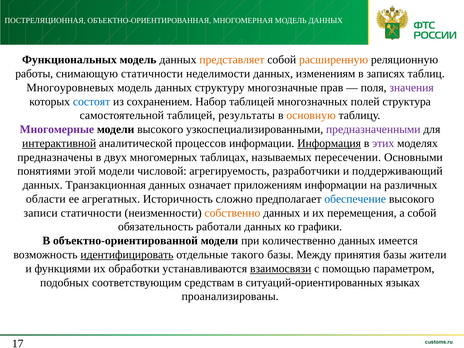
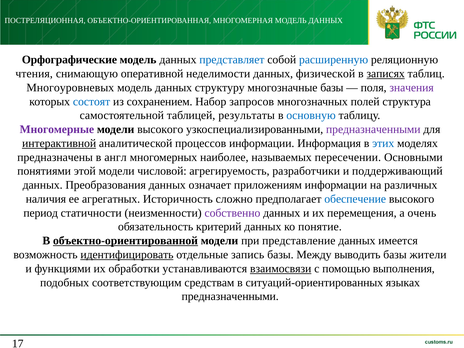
Функциональных: Функциональных -> Орфографические (69, 60)
представляет colour: orange -> blue (232, 60)
расширенную colour: orange -> blue (334, 60)
работы: работы -> чтения (34, 74)
снимающую статичности: статичности -> оперативной (152, 74)
изменениям: изменениям -> физической (326, 74)
записях underline: none -> present (386, 74)
многозначные прав: прав -> базы (332, 88)
Набор таблицей: таблицей -> запросов (252, 102)
основную colour: orange -> blue (311, 115)
Информация underline: present -> none (329, 143)
этих colour: purple -> blue (383, 143)
двух: двух -> англ (115, 157)
таблицах: таблицах -> наиболее (224, 157)
Транзакционная: Транзакционная -> Преобразования (106, 185)
области: области -> наличия (46, 199)
записи: записи -> период (41, 213)
собственно colour: orange -> purple (232, 213)
а собой: собой -> очень (422, 213)
работали: работали -> критерий (219, 227)
графики: графики -> понятие (320, 227)
объектно-ориентированной underline: none -> present (125, 241)
количественно: количественно -> представление (299, 241)
такого: такого -> запись (248, 255)
принятия: принятия -> выводить (357, 255)
параметром: параметром -> выполнения (404, 269)
проанализированы: проанализированы -> предназначенными (230, 296)
